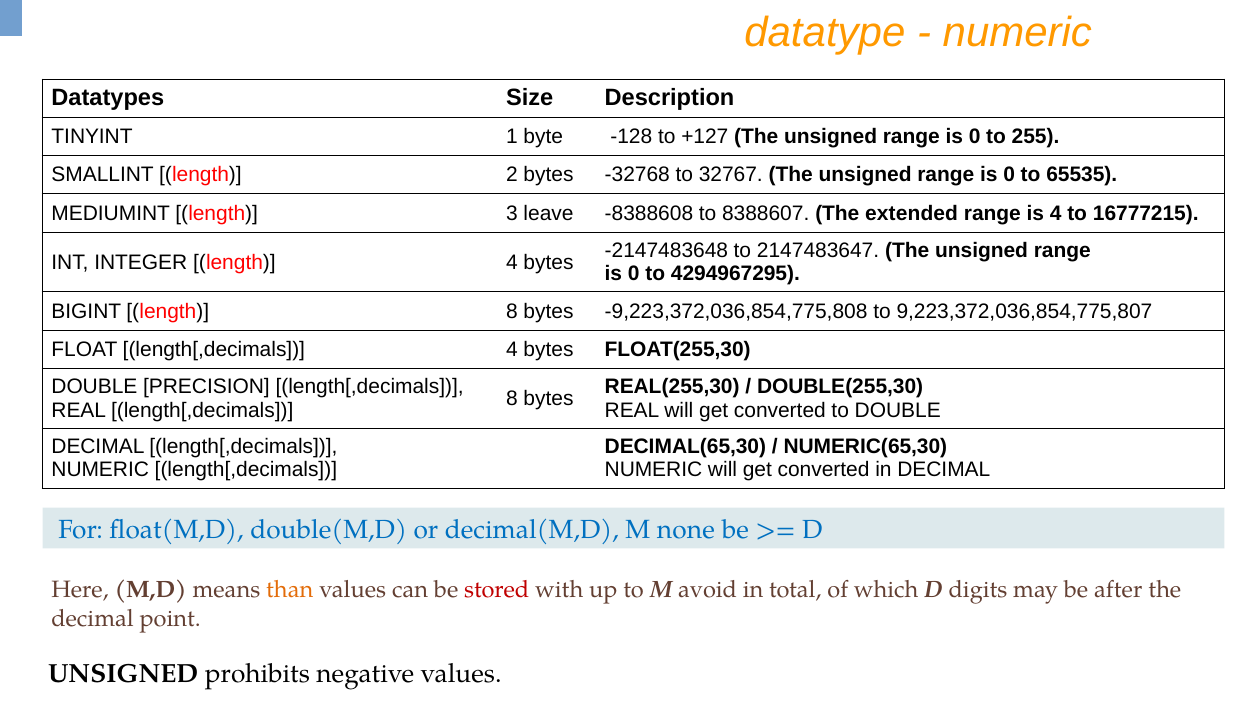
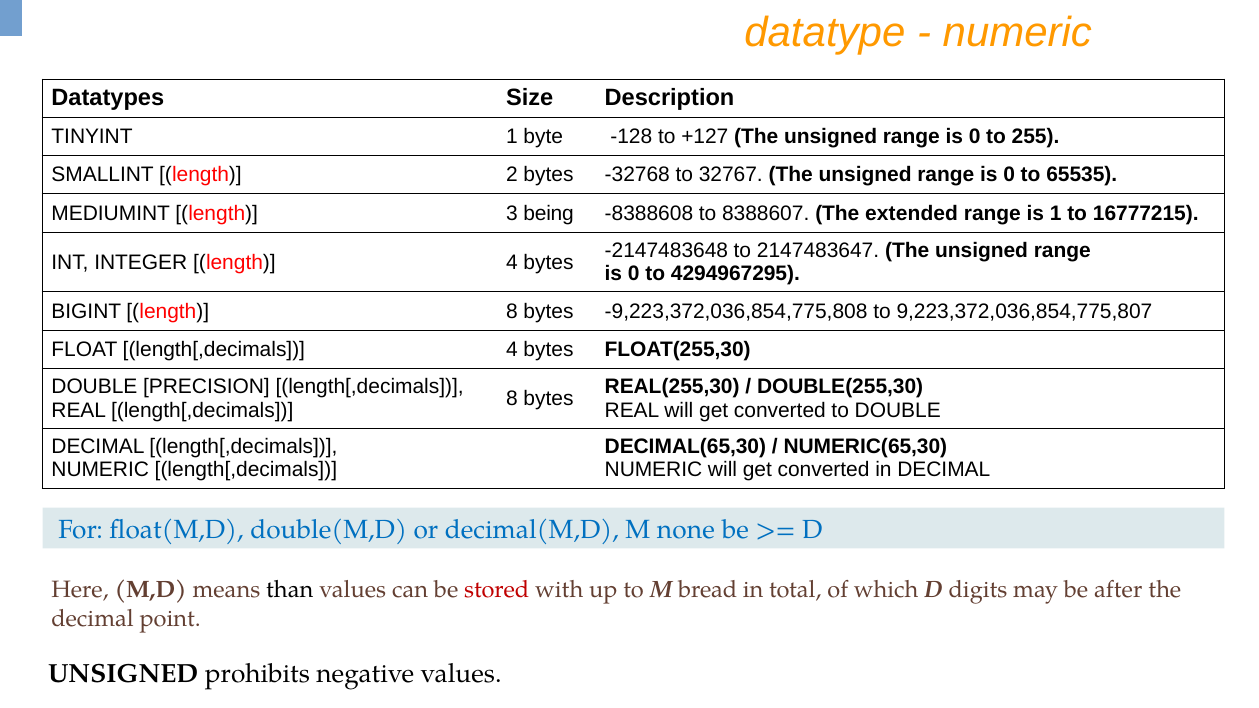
leave: leave -> being (549, 213)
is 4: 4 -> 1 (1056, 213)
than colour: orange -> black (290, 590)
avoid: avoid -> bread (708, 590)
